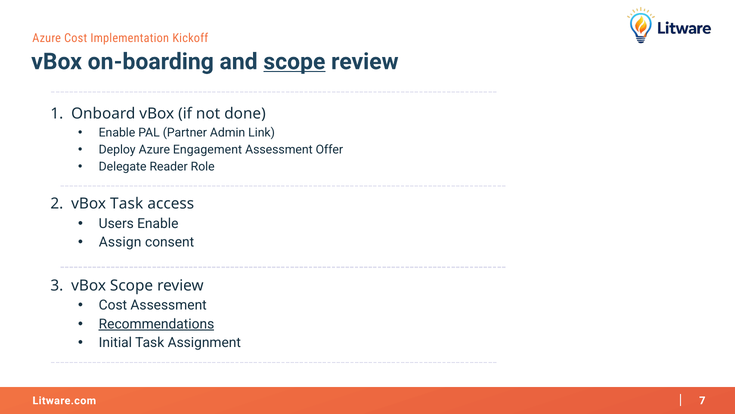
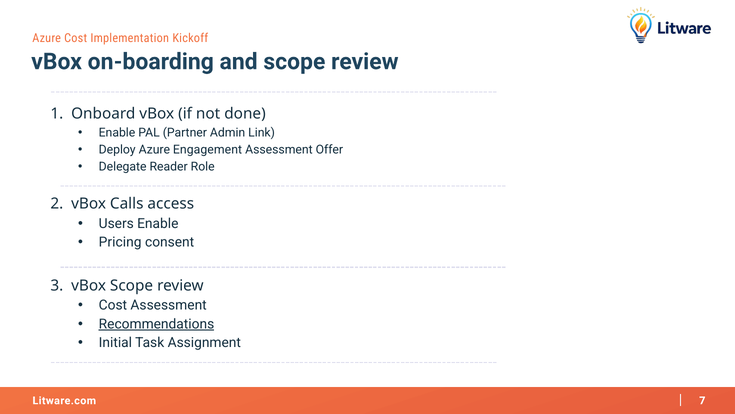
scope underline: present -> none (294, 62)
vBox Task: Task -> Calls (127, 204)
Assign: Assign -> Pricing (120, 242)
